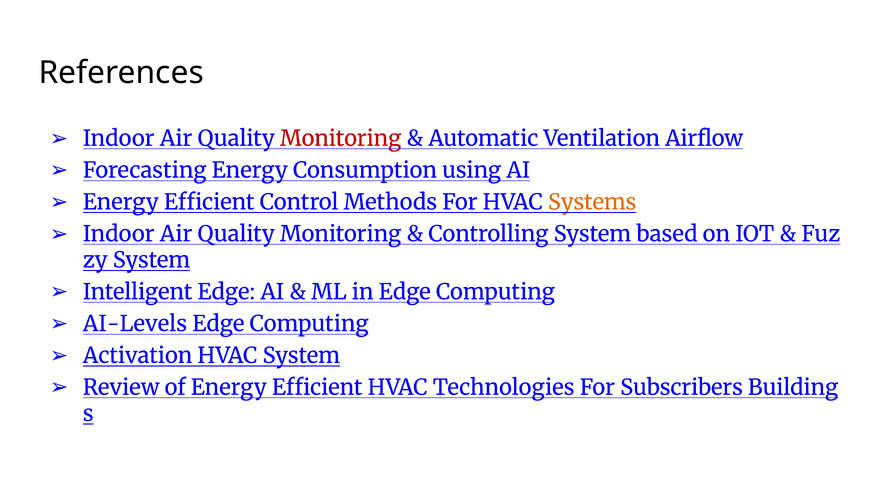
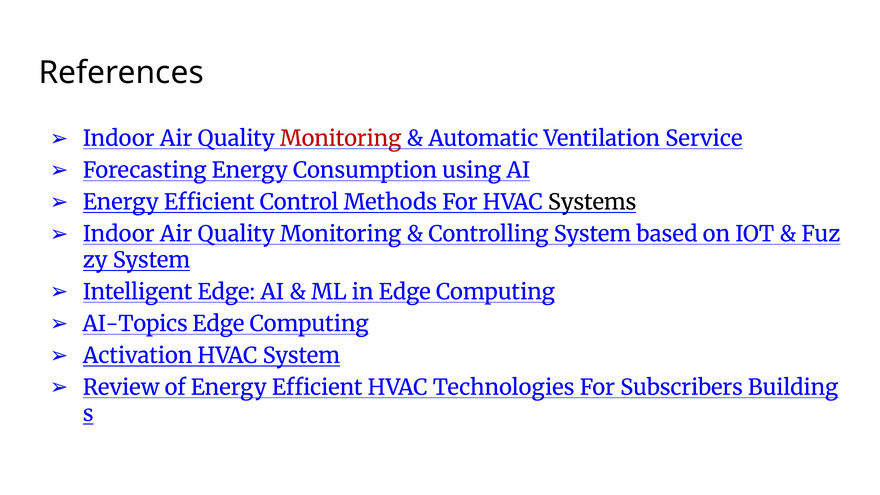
Airflow: Airflow -> Service (704, 139)
Systems colour: orange -> black (592, 202)
AI-Levels: AI-Levels -> AI-Topics (135, 324)
